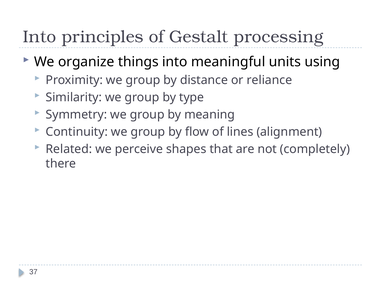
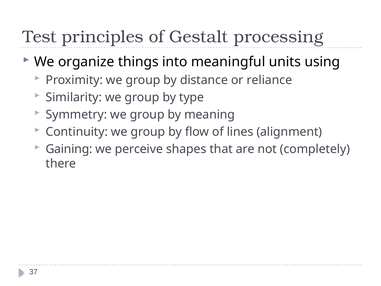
Into: Into -> Test (40, 37)
Related: Related -> Gaining (69, 149)
